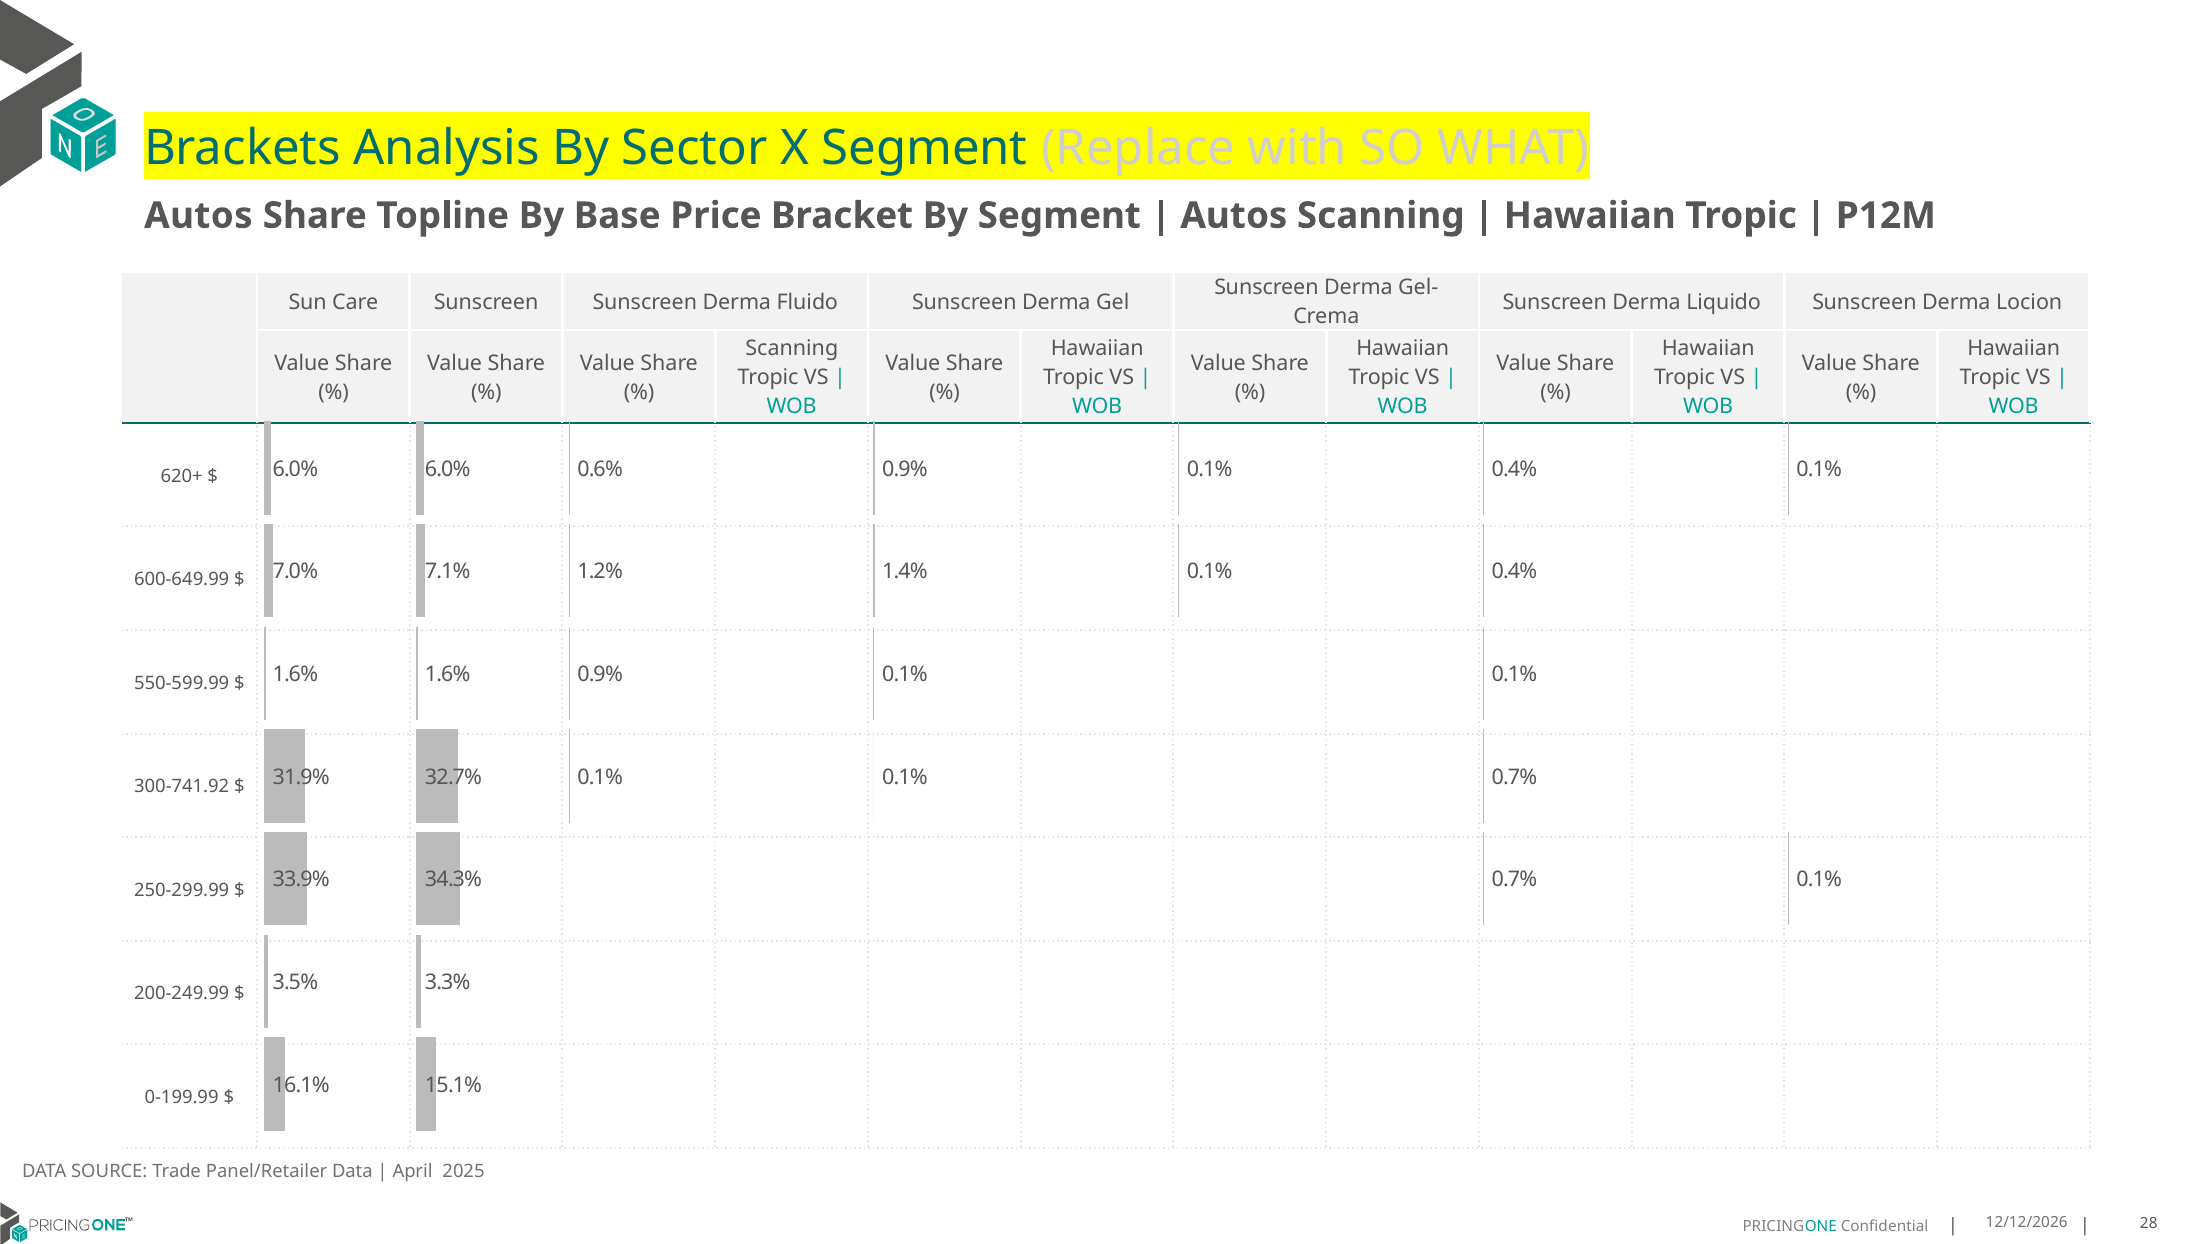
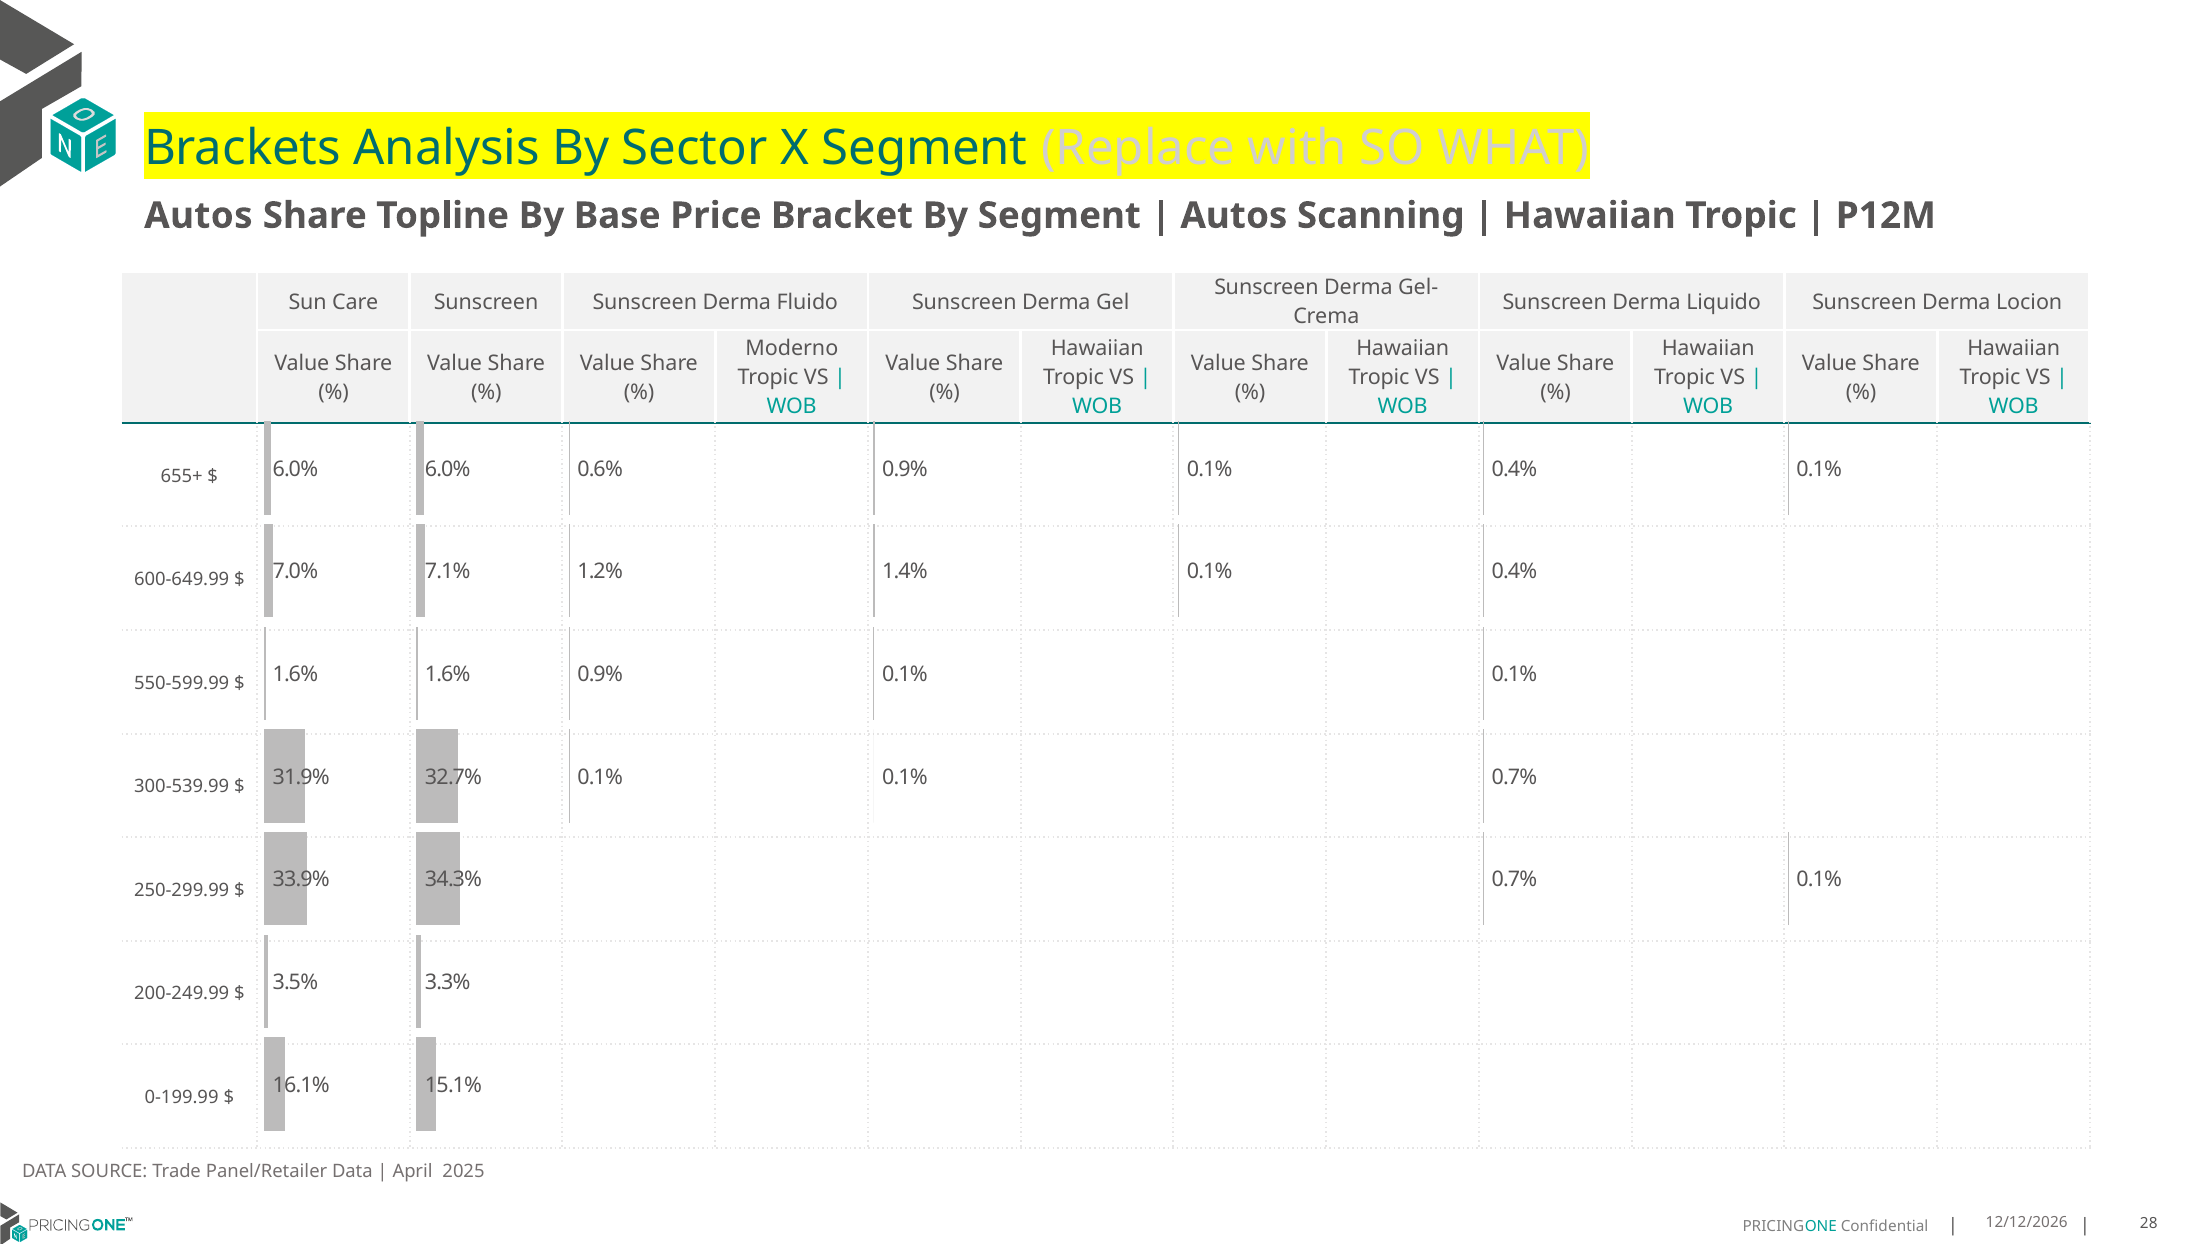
Scanning: Scanning -> Moderno (792, 349)
620+: 620+ -> 655+ (182, 476)
300-741.92: 300-741.92 -> 300-539.99 (182, 787)
